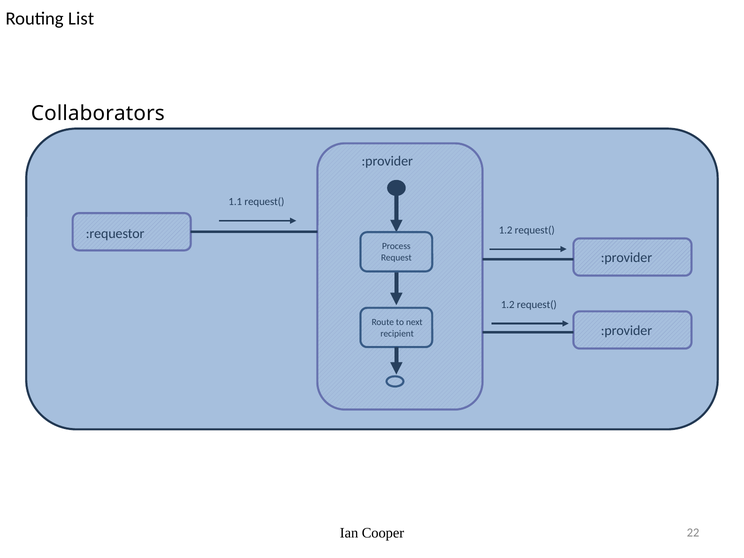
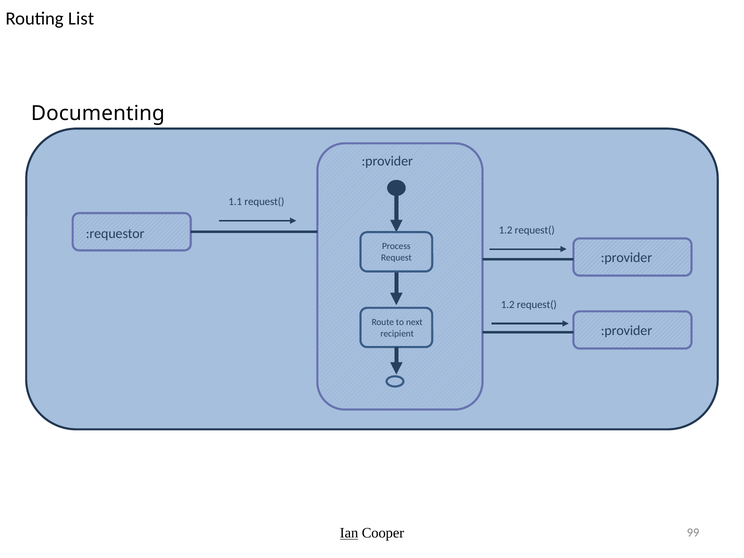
Collaborators: Collaborators -> Documenting (98, 114)
Ian underline: none -> present (349, 533)
22: 22 -> 99 (693, 533)
